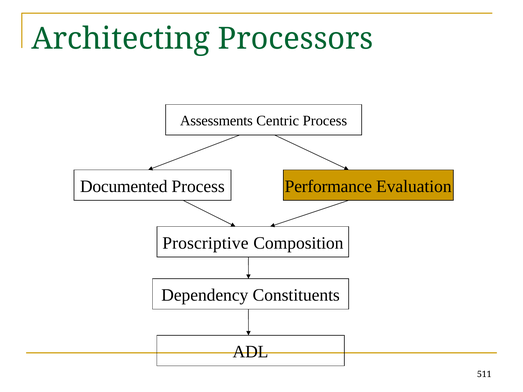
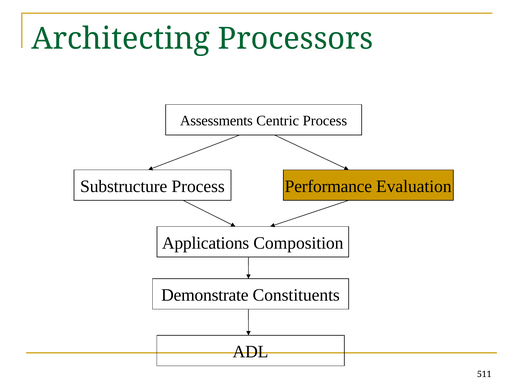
Documented: Documented -> Substructure (124, 186)
Proscriptive: Proscriptive -> Applications (206, 243)
Dependency: Dependency -> Demonstrate (205, 295)
